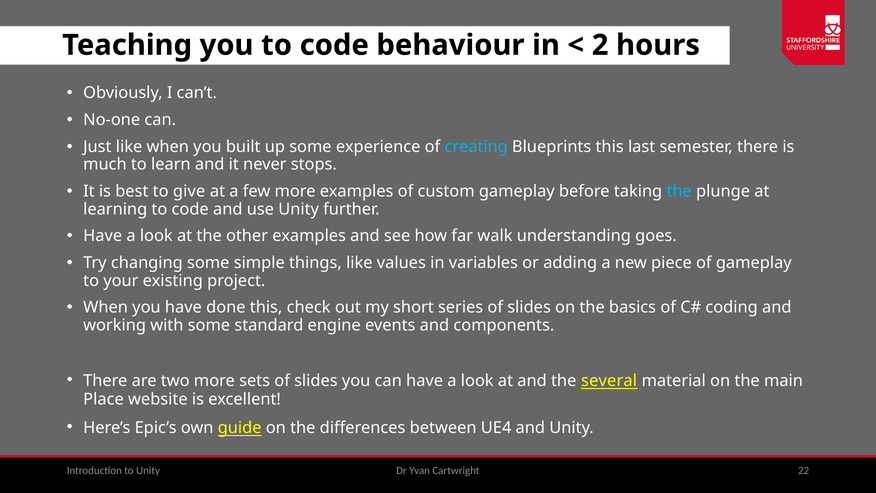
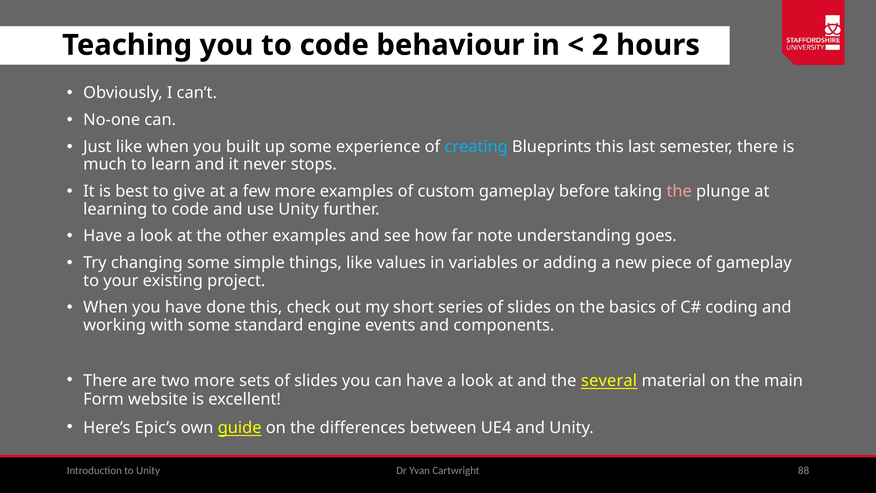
the colour: light blue -> pink (679, 191)
walk: walk -> note (495, 236)
Place: Place -> Form (104, 399)
22: 22 -> 88 (804, 470)
